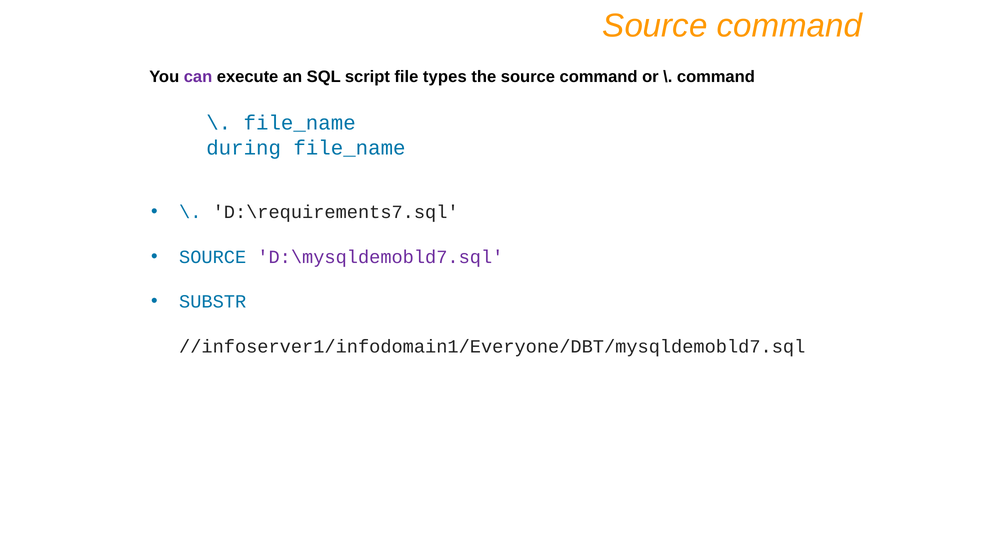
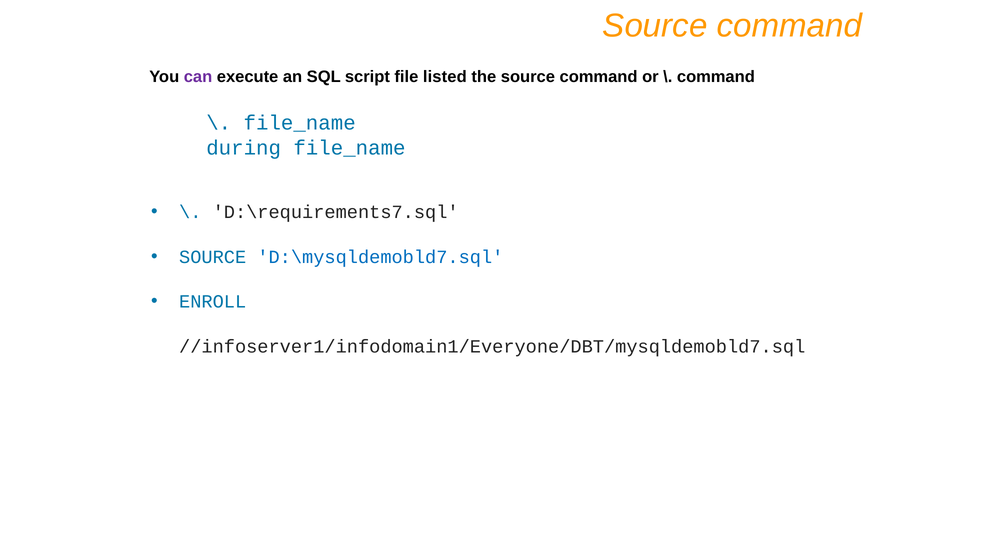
types: types -> listed (445, 77)
D:\mysqldemobld7.sql colour: purple -> blue (380, 257)
SUBSTR: SUBSTR -> ENROLL (213, 302)
